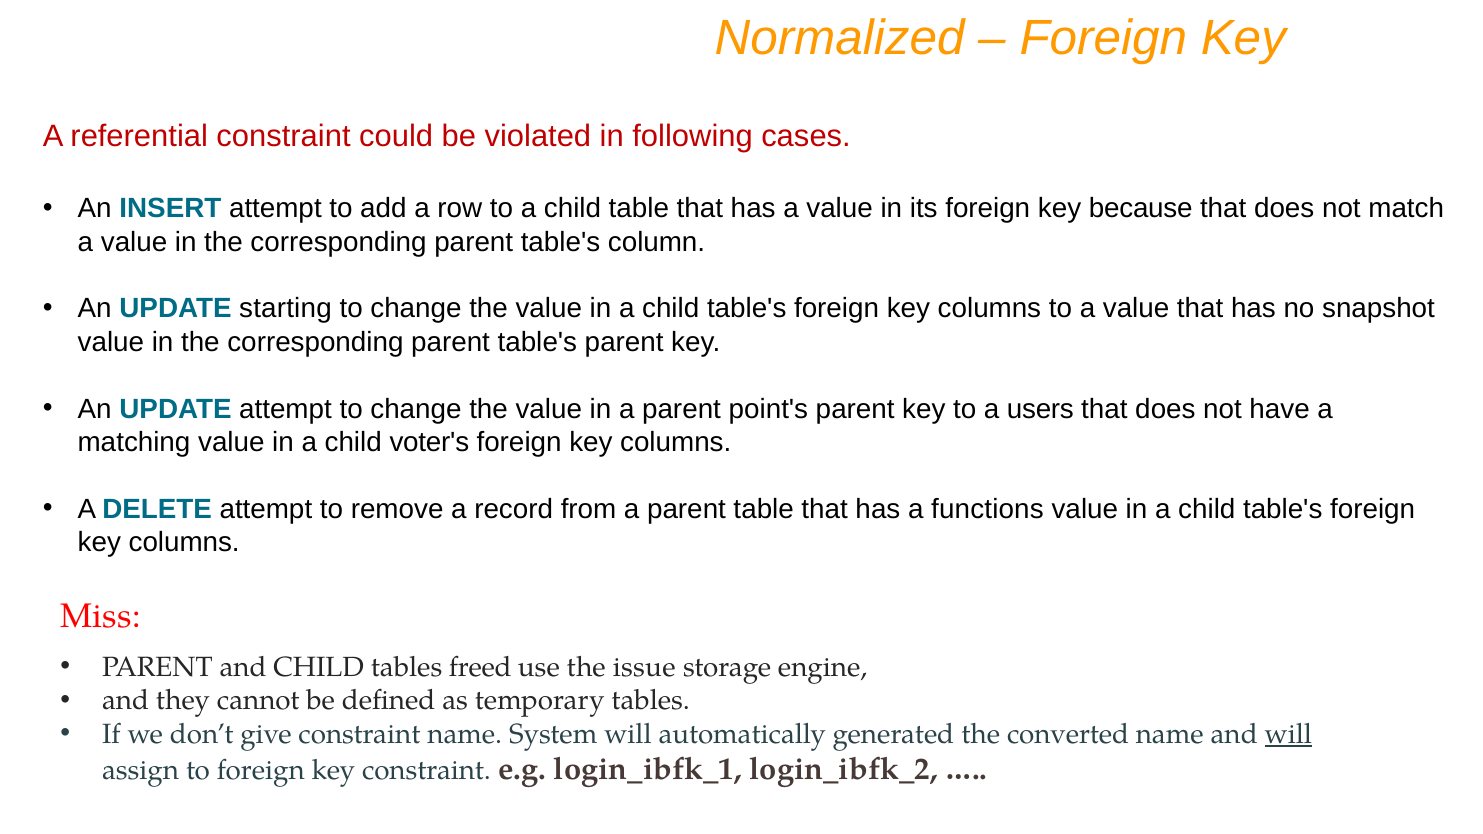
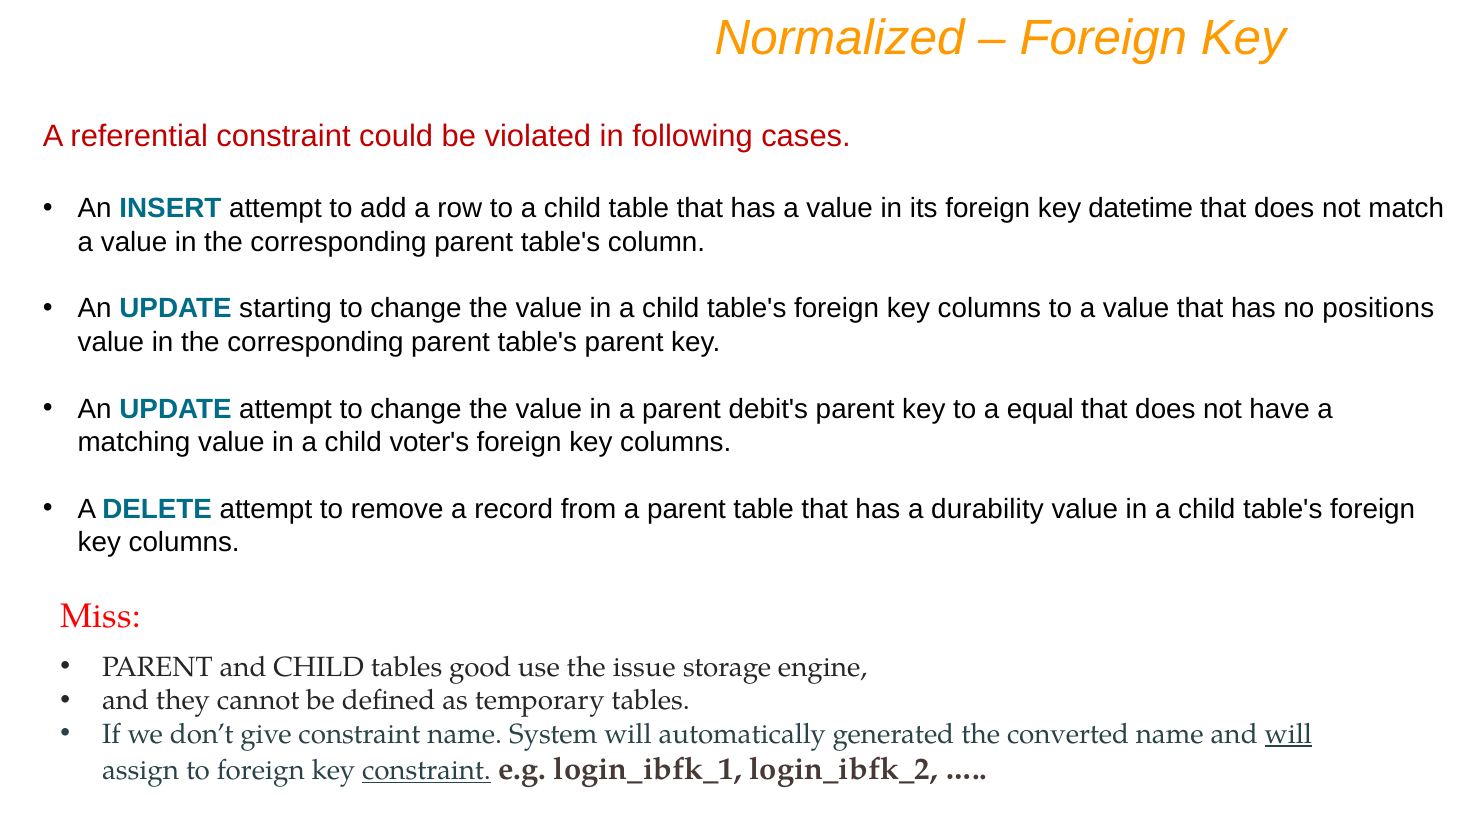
because: because -> datetime (1141, 209)
snapshot: snapshot -> positions (1378, 309)
point's: point's -> debit's (768, 409)
users: users -> equal (1040, 409)
functions: functions -> durability (987, 509)
freed: freed -> good (480, 667)
constraint underline: none -> present (427, 771)
